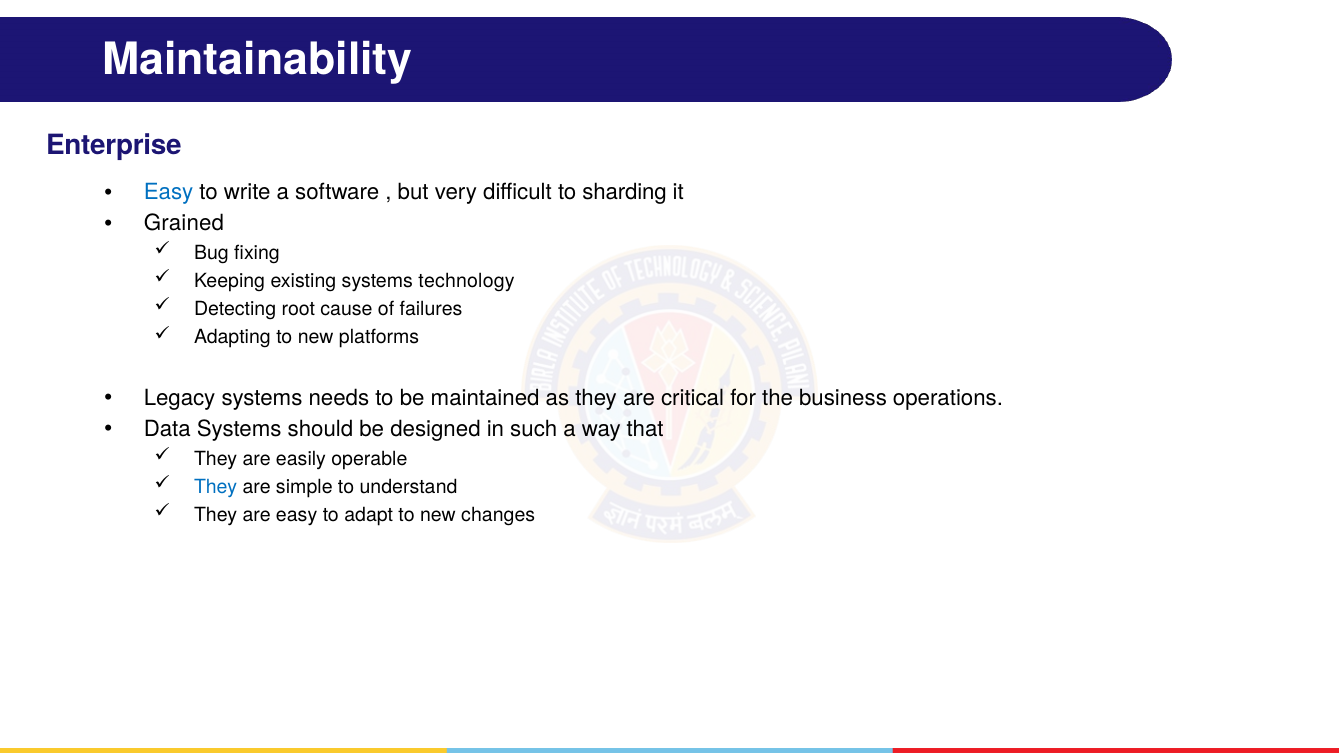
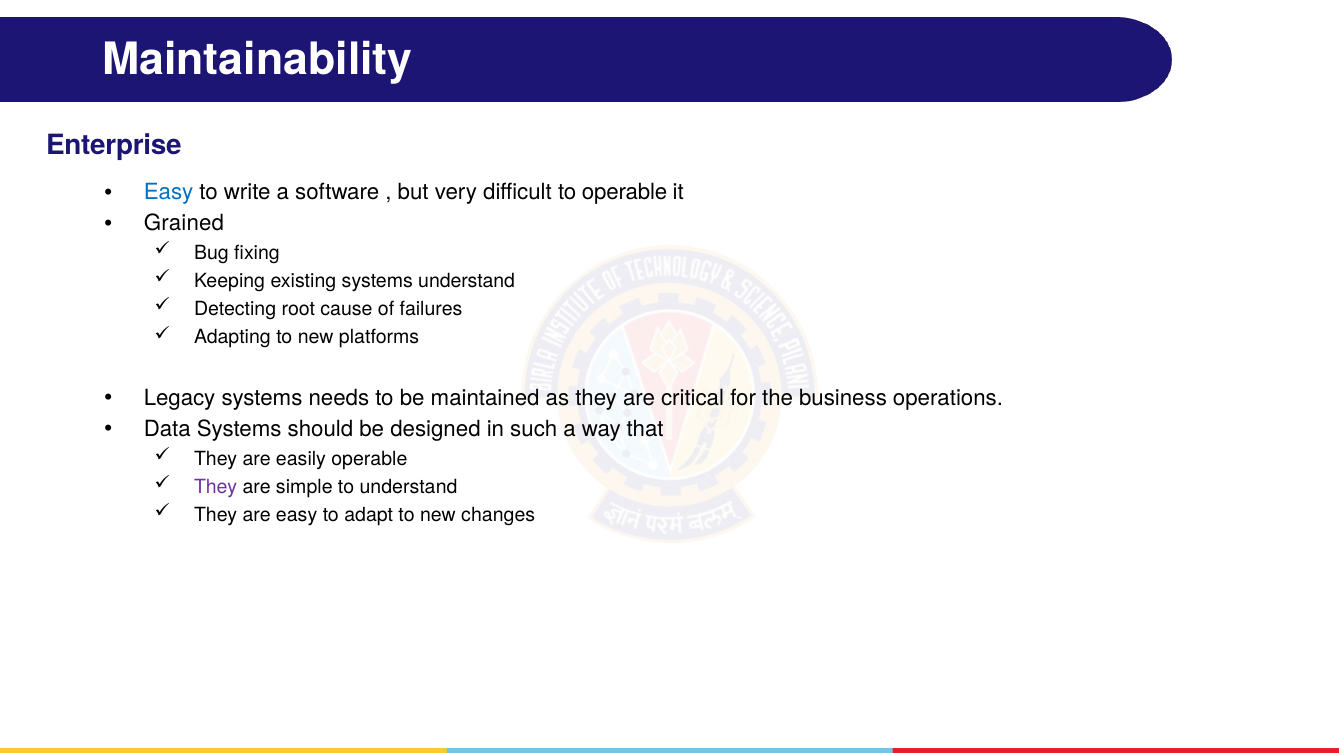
to sharding: sharding -> operable (625, 193)
systems technology: technology -> understand (467, 281)
They colour: blue -> purple (216, 487)
